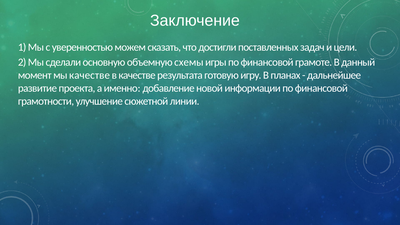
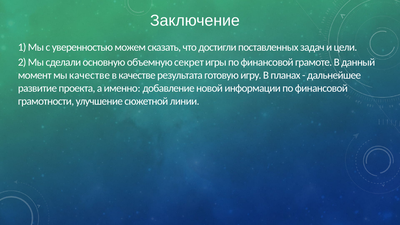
схемы: схемы -> секрет (189, 62)
